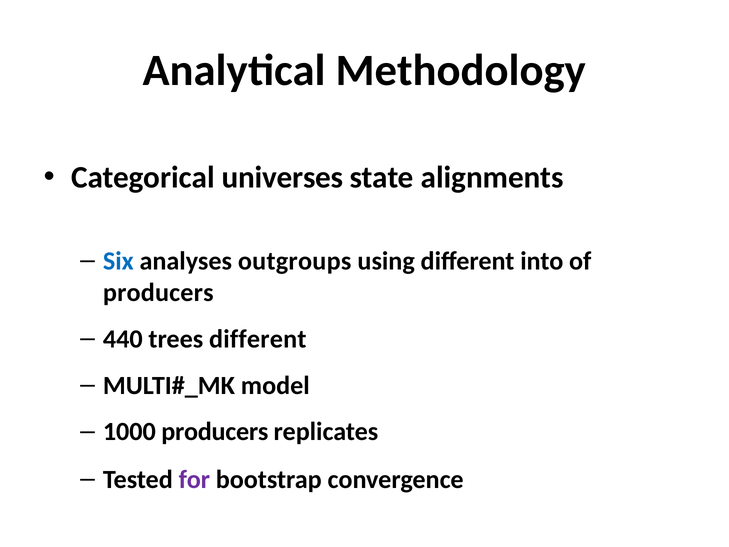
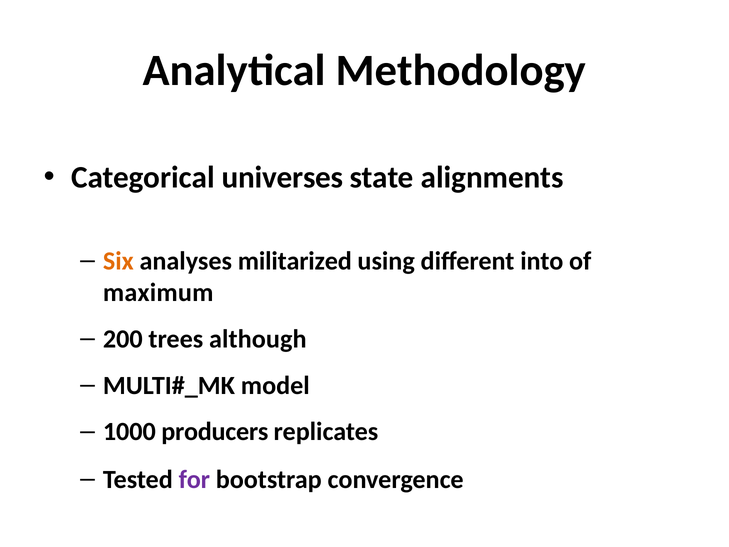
Six colour: blue -> orange (118, 261)
outgroups: outgroups -> militarized (295, 261)
producers: producers -> maximum (158, 292)
440: 440 -> 200 (123, 339)
trees different: different -> although (258, 339)
